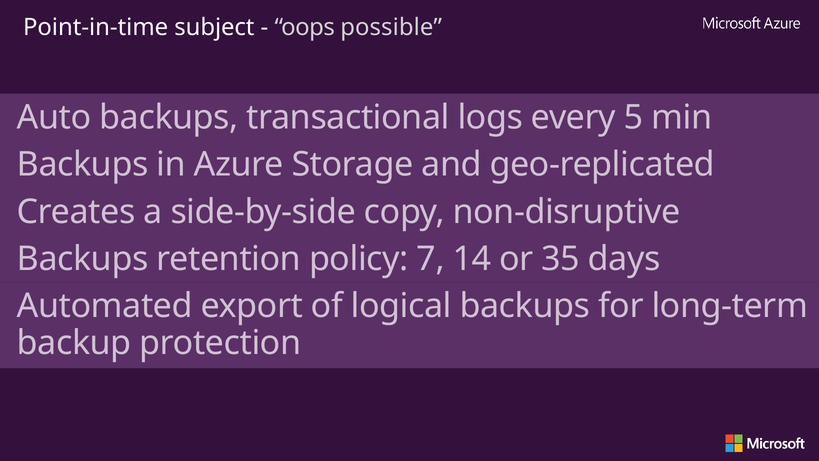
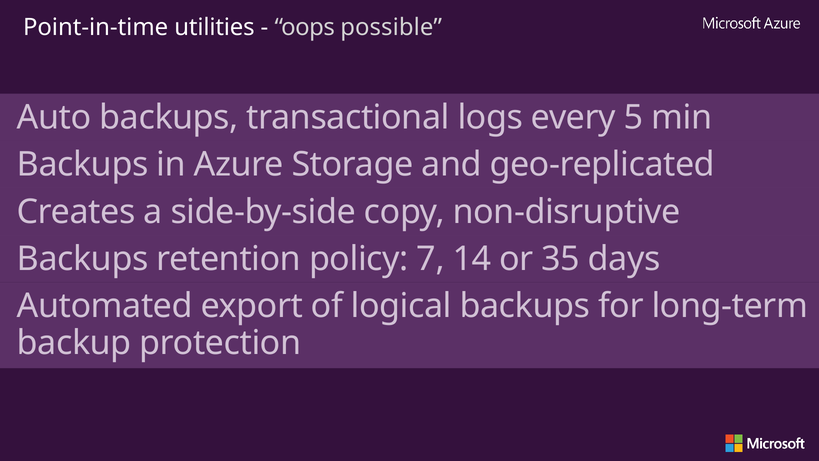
subject: subject -> utilities (214, 27)
